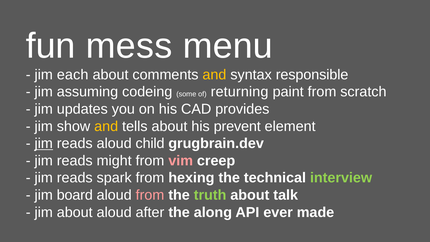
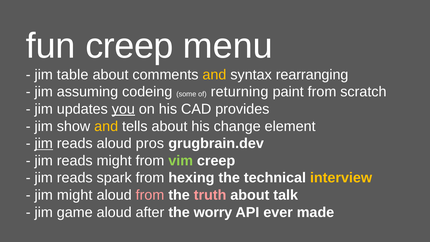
fun mess: mess -> creep (129, 46)
each: each -> table (73, 75)
responsible: responsible -> rearranging (312, 75)
you underline: none -> present (123, 109)
prevent: prevent -> change (237, 126)
child: child -> pros (150, 143)
vim colour: pink -> light green (181, 161)
interview colour: light green -> yellow (341, 178)
jim board: board -> might (75, 195)
truth colour: light green -> pink (210, 195)
jim about: about -> game (75, 212)
along: along -> worry (213, 212)
